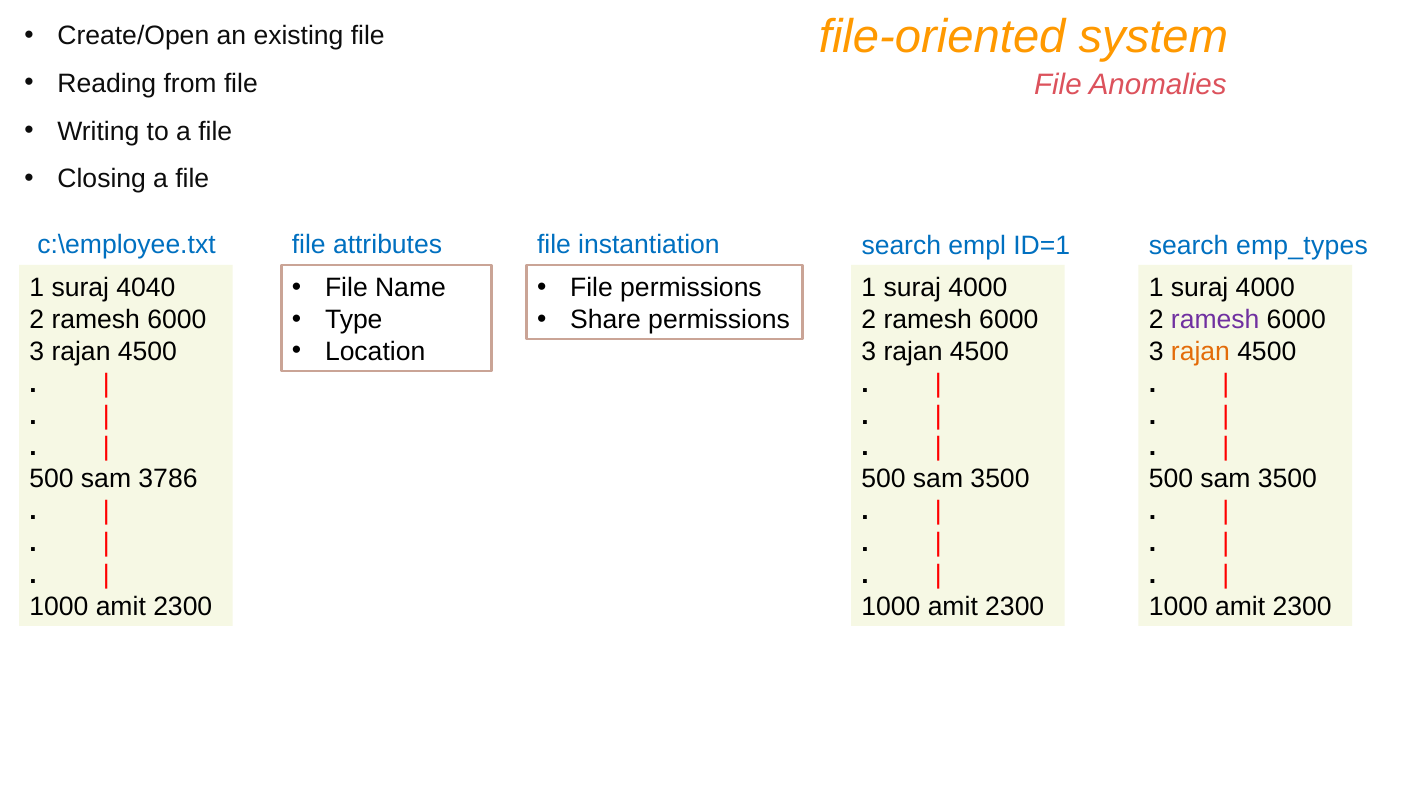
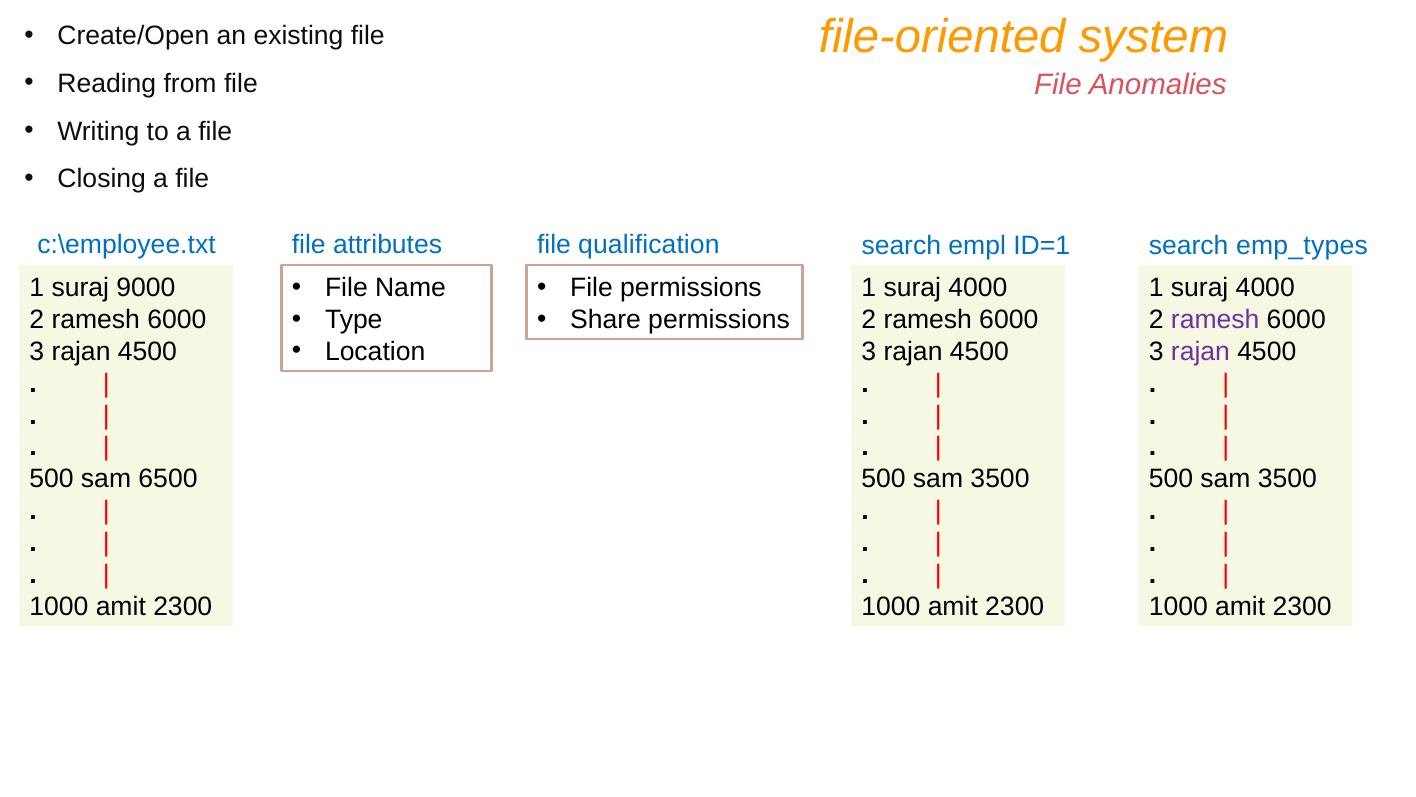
instantiation: instantiation -> qualification (649, 245)
4040: 4040 -> 9000 (146, 288)
rajan colour: orange -> purple (1200, 351)
3786: 3786 -> 6500 (168, 479)
